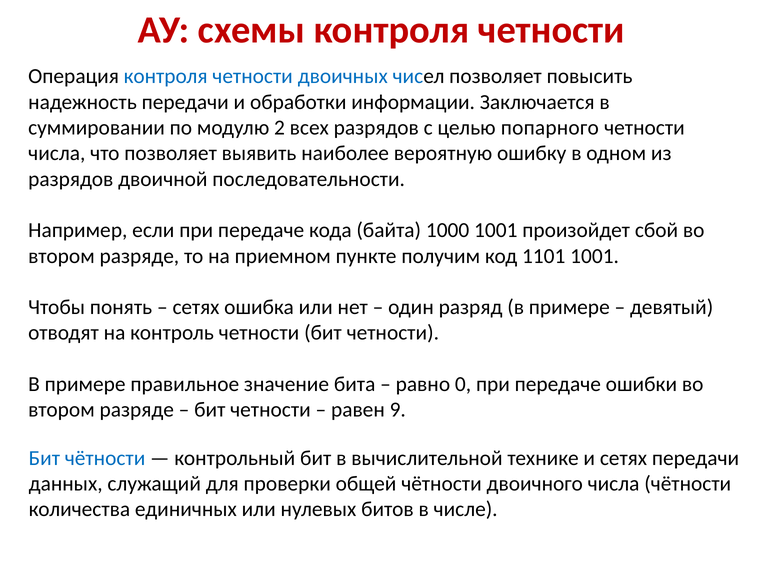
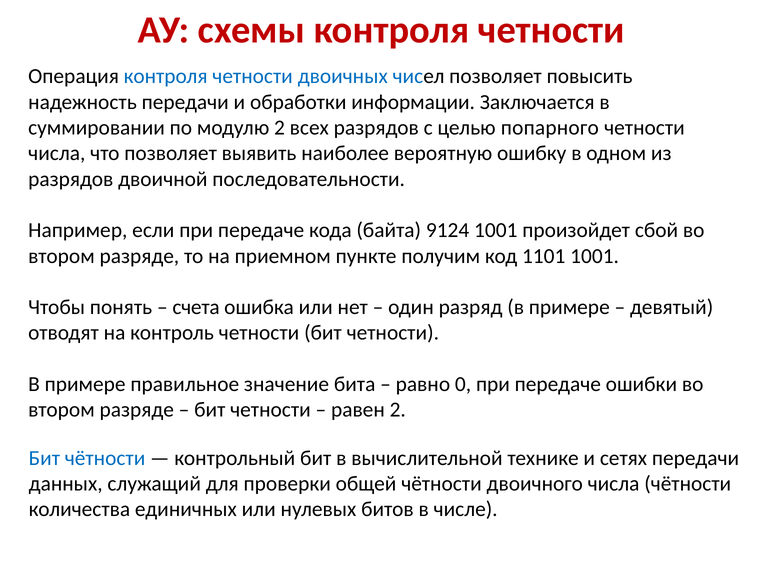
1000: 1000 -> 9124 (448, 230)
сетях: сетях -> счета (196, 307)
равен 9: 9 -> 2 (398, 410)
